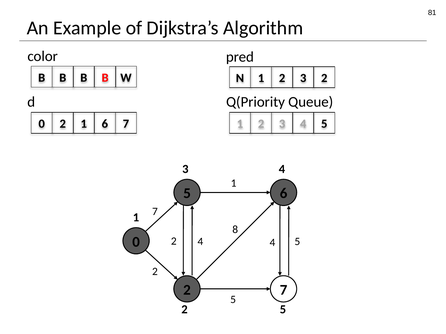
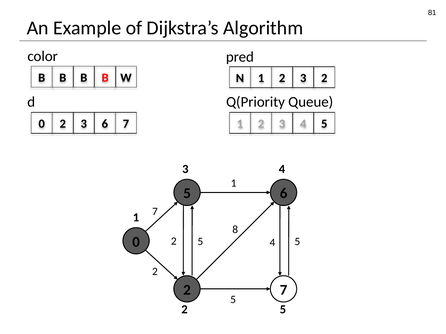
0 2 1: 1 -> 3 (84, 124)
4: 4 -> 5 (200, 242)
